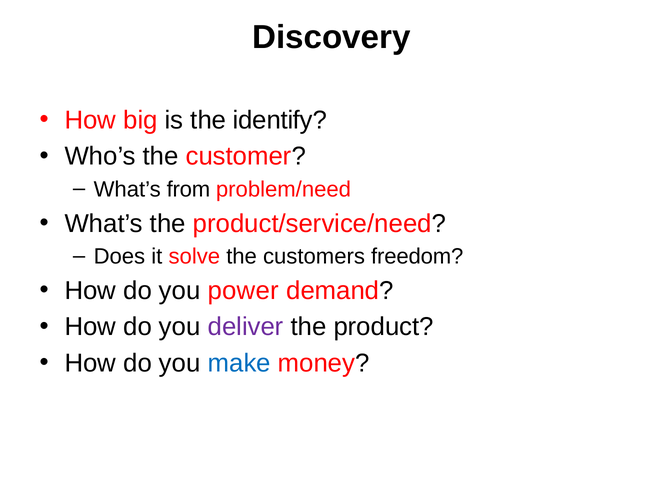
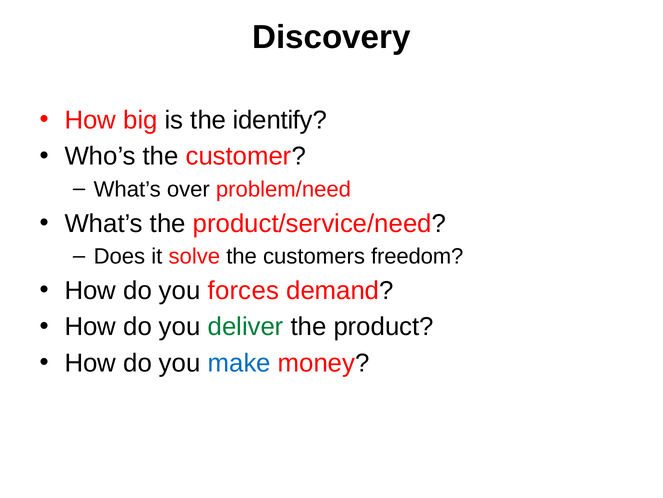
from: from -> over (188, 189)
power: power -> forces (243, 290)
deliver colour: purple -> green (246, 326)
